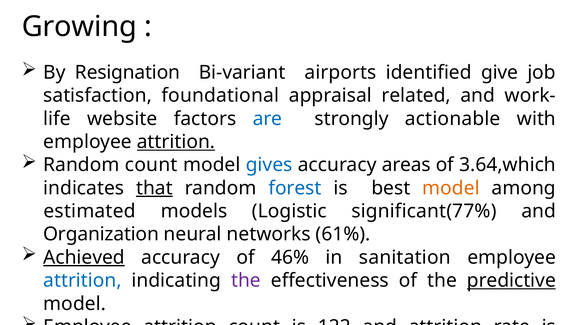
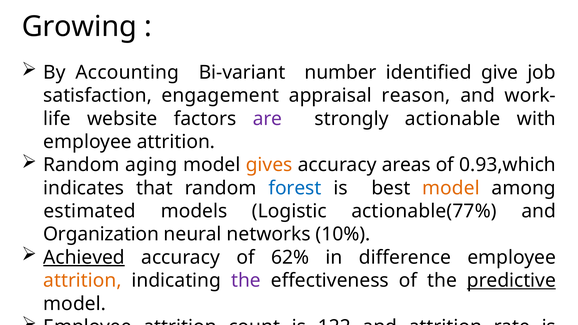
Resignation: Resignation -> Accounting (127, 73)
airports: airports -> number (341, 73)
foundational: foundational -> engagement (220, 96)
appraisal related: related -> reason (416, 96)
are colour: blue -> purple (267, 119)
attrition underline: present -> none (176, 142)
Random count: count -> aging (151, 165)
gives colour: blue -> orange (269, 165)
3.64,which: 3.64,which -> 0.93,which (508, 165)
that underline: present -> none (154, 188)
significant(77%: significant(77% -> actionable(77% (424, 211)
61%: 61% -> 10% (343, 234)
46%: 46% -> 62% (290, 258)
sanitation: sanitation -> difference (405, 258)
attrition colour: blue -> orange (82, 281)
